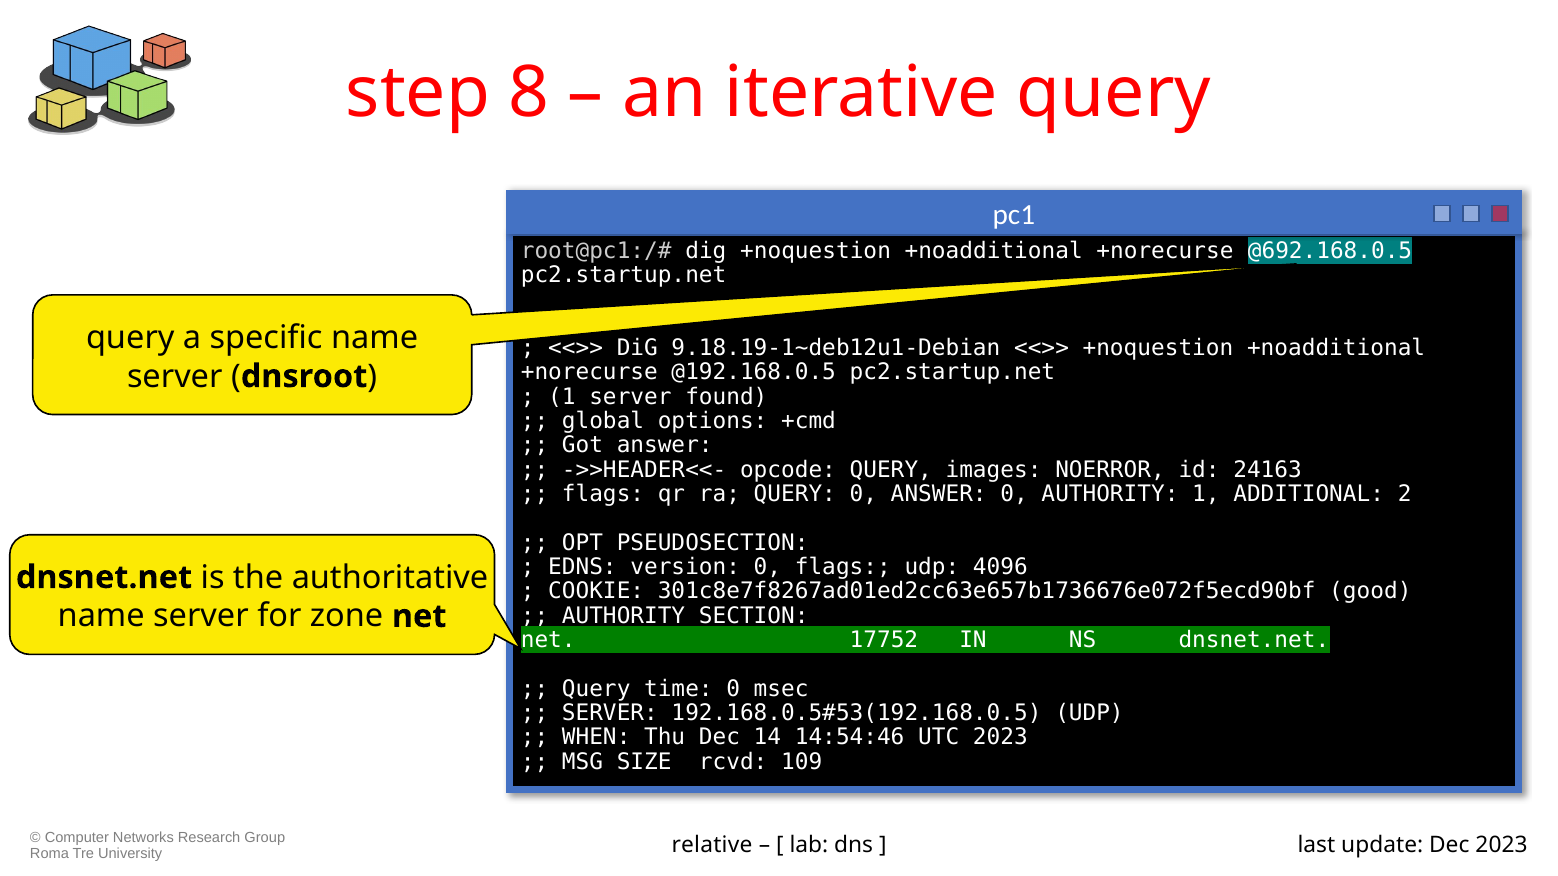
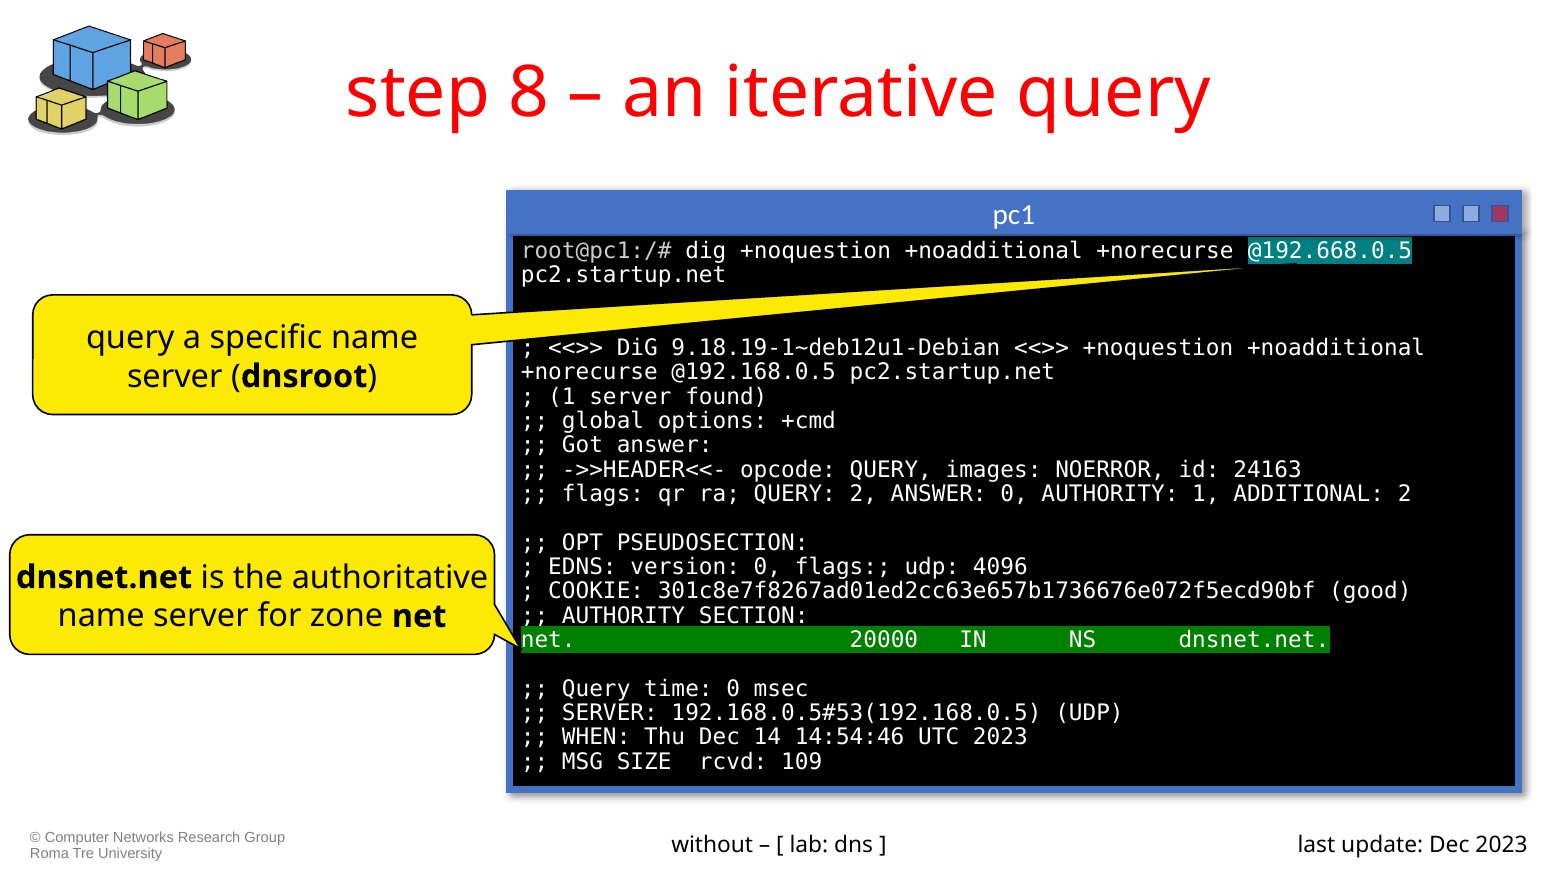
@692.168.0.5: @692.168.0.5 -> @192.668.0.5 (1330, 251)
QUERY 0: 0 -> 2 (863, 494)
17752: 17752 -> 20000 (884, 640)
relative: relative -> without (712, 846)
